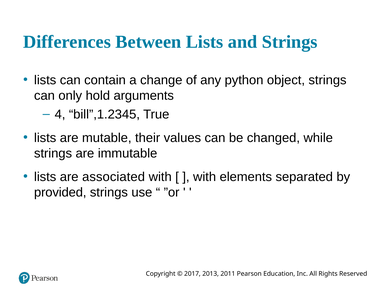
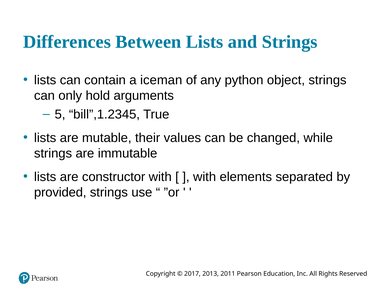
change: change -> iceman (161, 80)
4: 4 -> 5 (60, 114)
associated: associated -> constructor (114, 177)
